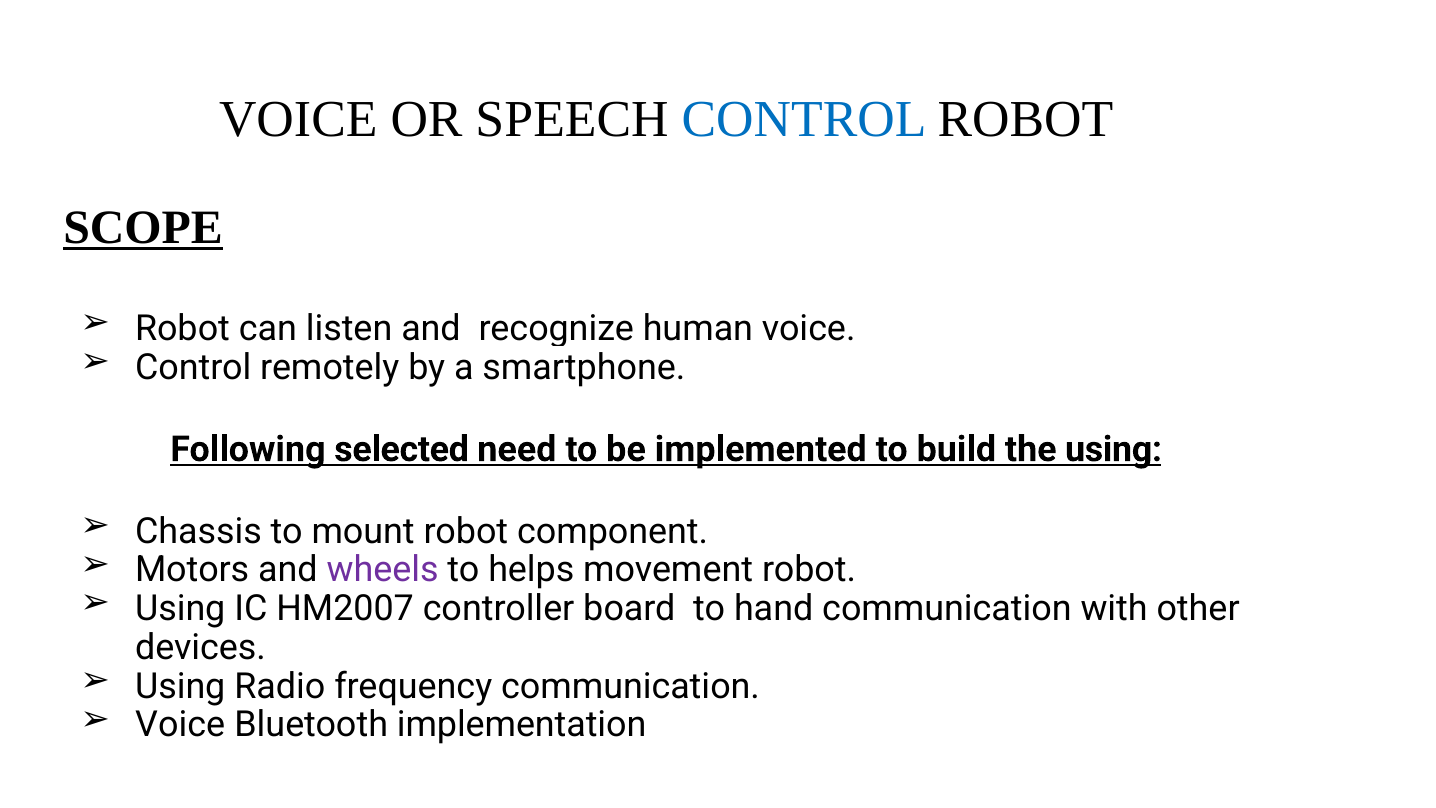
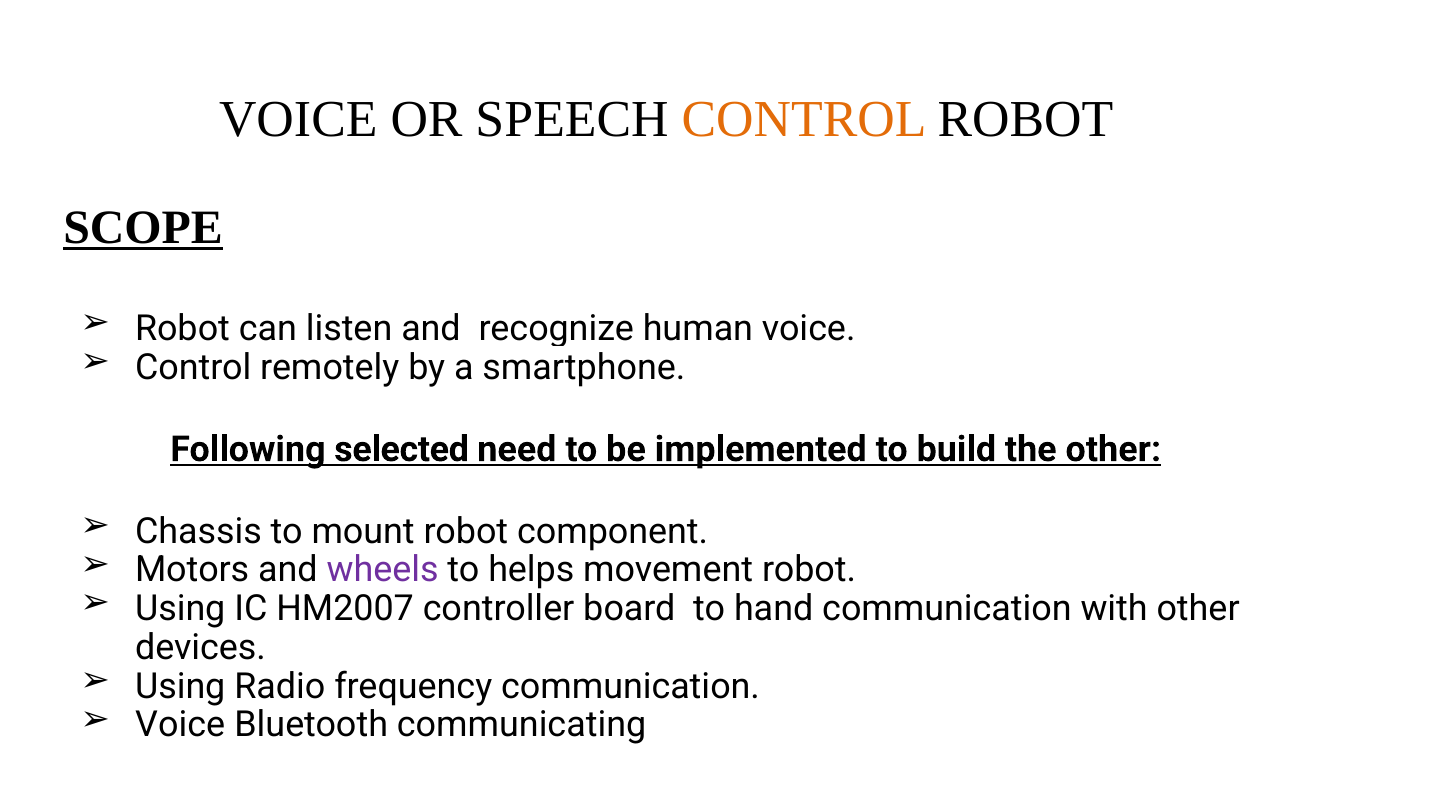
CONTROL colour: blue -> orange (804, 119)
the using: using -> other (1113, 449)
implementation: implementation -> communicating (522, 725)
